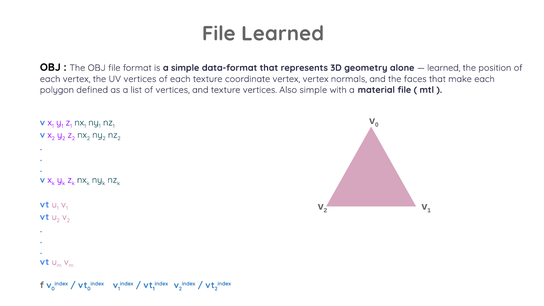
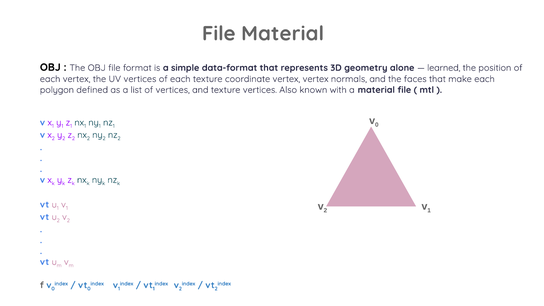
File Learned: Learned -> Material (283, 34)
Also simple: simple -> known (313, 90)
